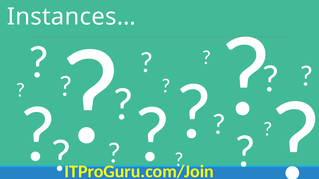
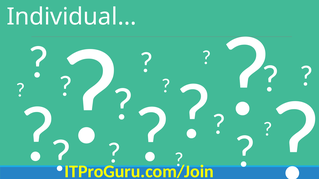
Instances…: Instances… -> Individual… (71, 17)
